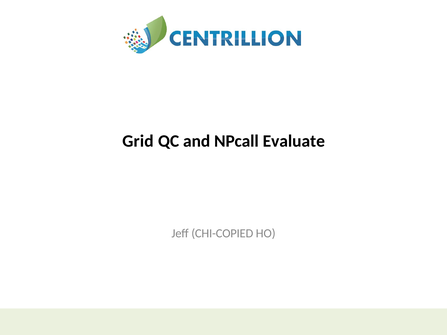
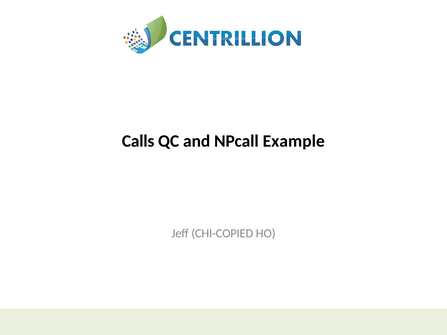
Grid: Grid -> Calls (138, 141)
Evaluate: Evaluate -> Example (294, 141)
